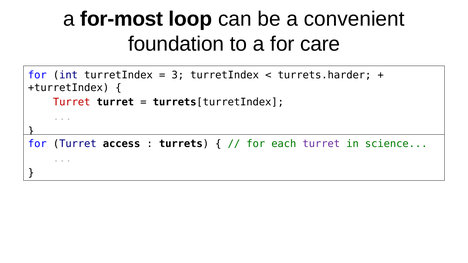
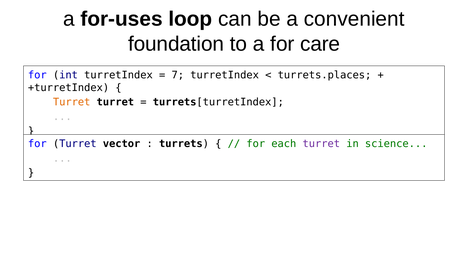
for-most: for-most -> for-uses (122, 19)
3: 3 -> 7 (178, 75)
turrets.harder: turrets.harder -> turrets.places (324, 75)
Turret colour: red -> orange (72, 102)
access: access -> vector (122, 144)
